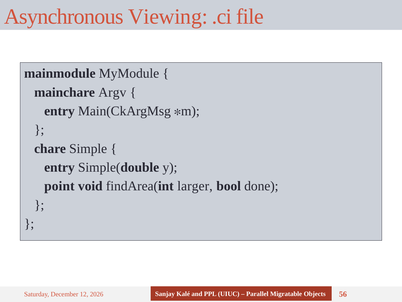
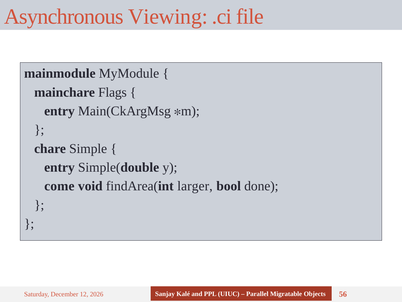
Argv: Argv -> Flags (112, 92)
point: point -> come (59, 186)
